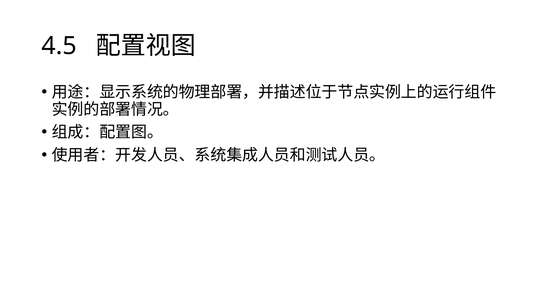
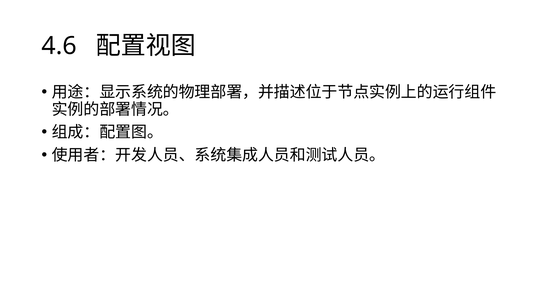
4.5: 4.5 -> 4.6 (59, 46)
